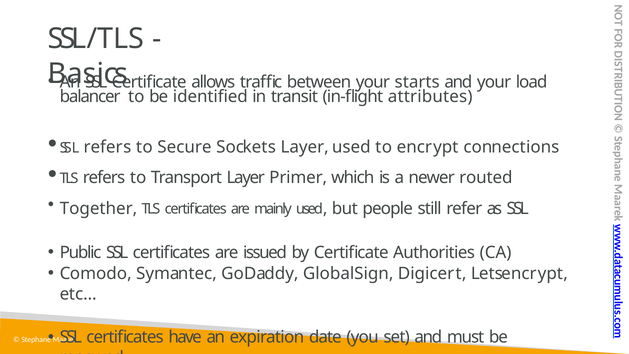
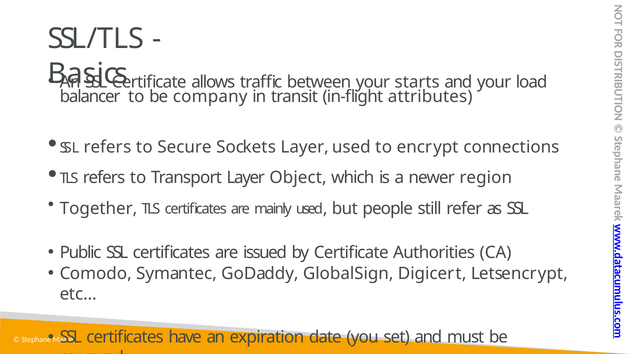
identified: identified -> company (210, 96)
Primer: Primer -> Object (298, 178)
routed: routed -> region (486, 178)
